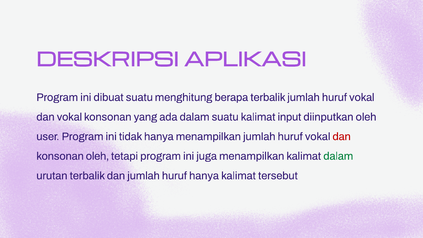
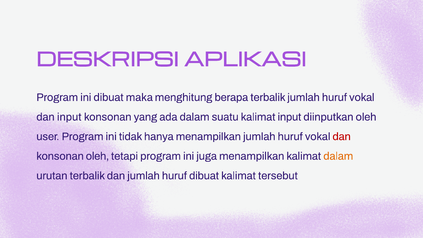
dibuat suatu: suatu -> maka (139, 97)
dan vokal: vokal -> input (69, 117)
dalam colour: green -> orange (338, 156)
huruf hanya: hanya -> dibuat (204, 176)
